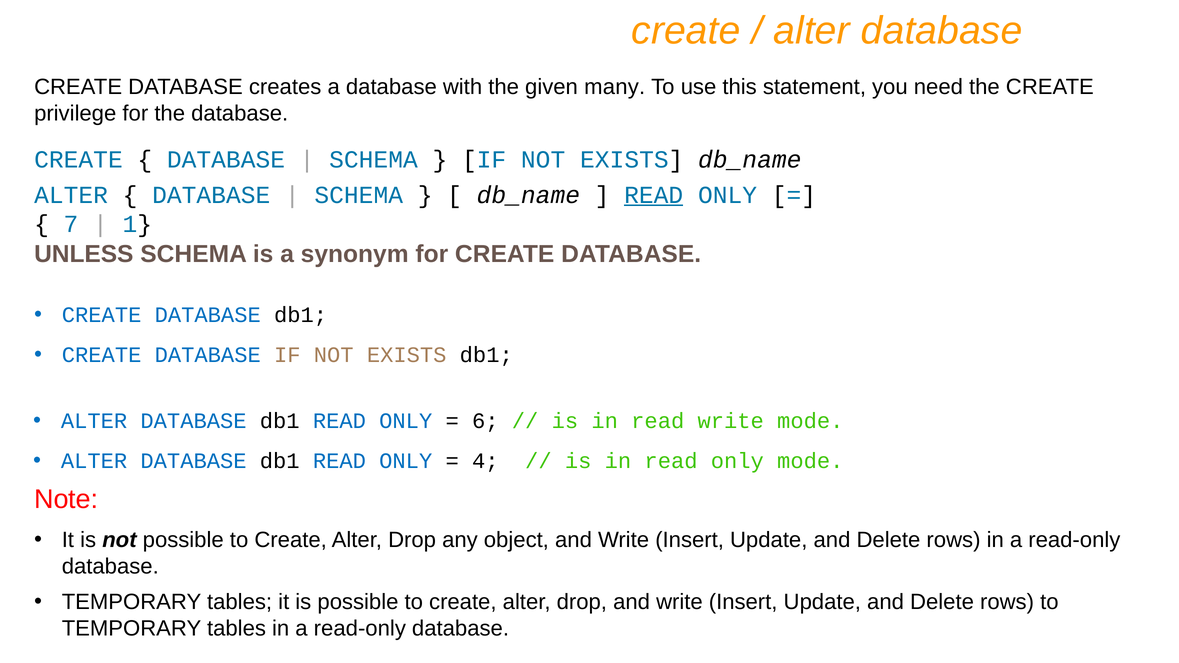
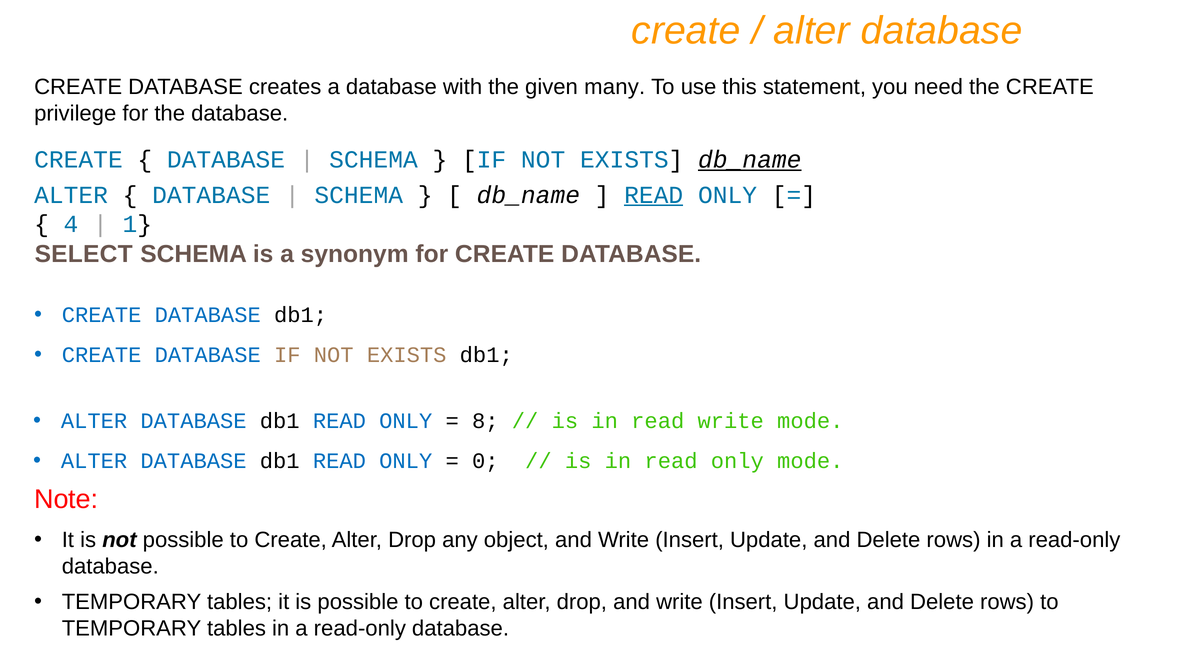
db_name underline: none -> present (750, 160)
7: 7 -> 4 (71, 224)
UNLESS: UNLESS -> SELECT (84, 254)
6: 6 -> 8 (485, 421)
4: 4 -> 0 (485, 461)
